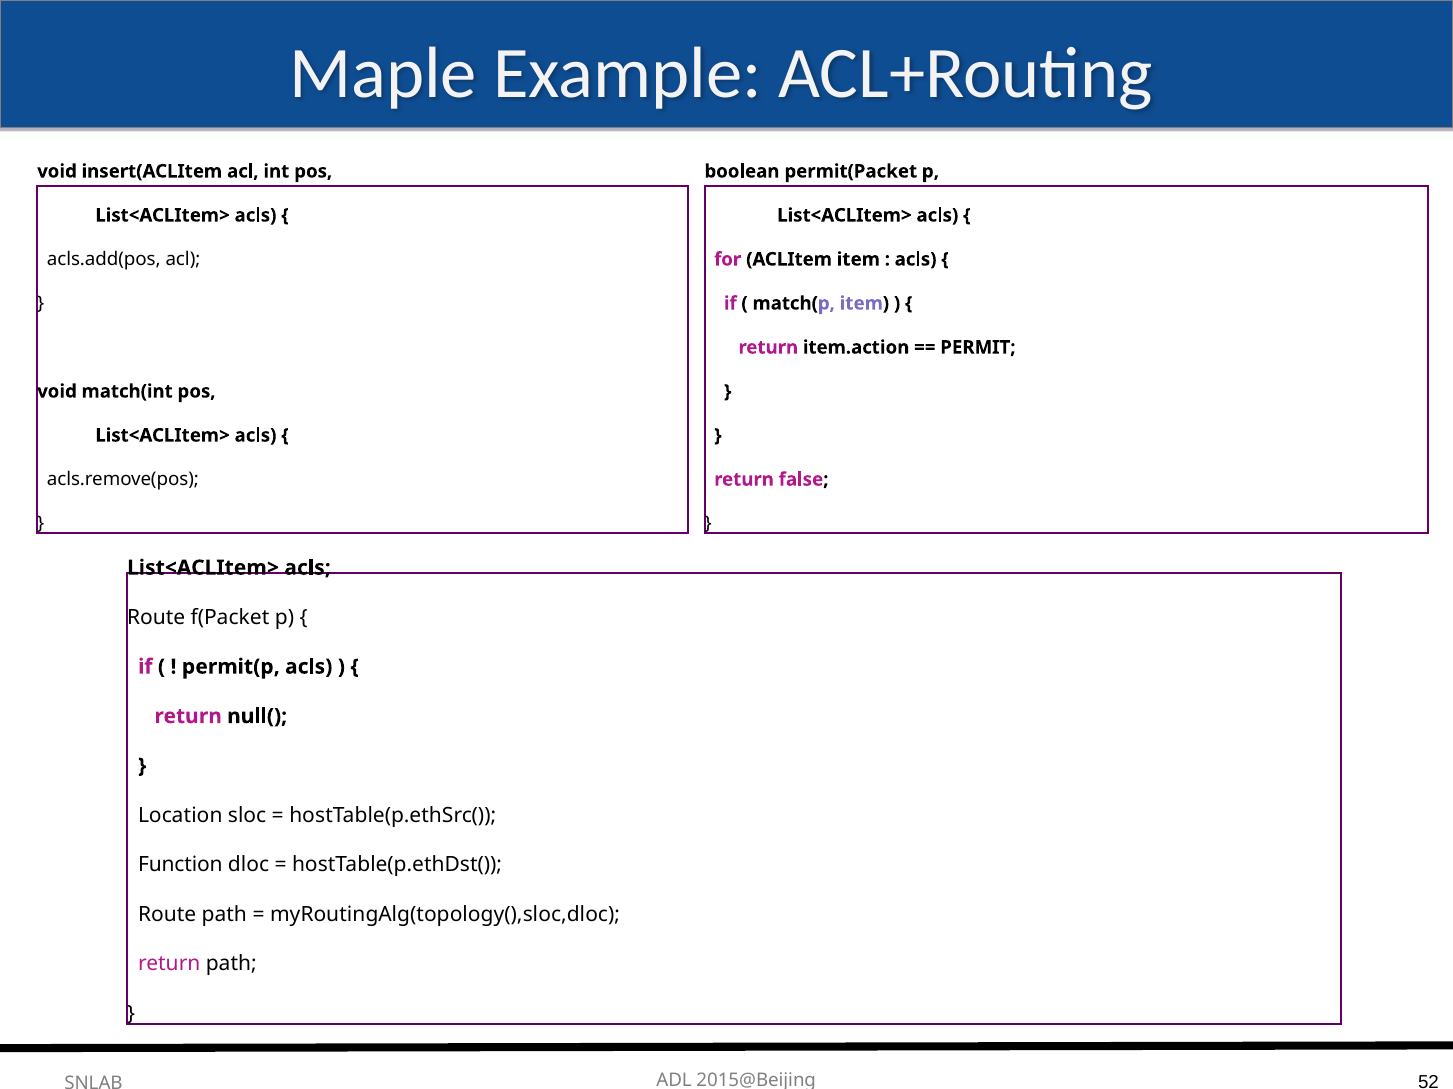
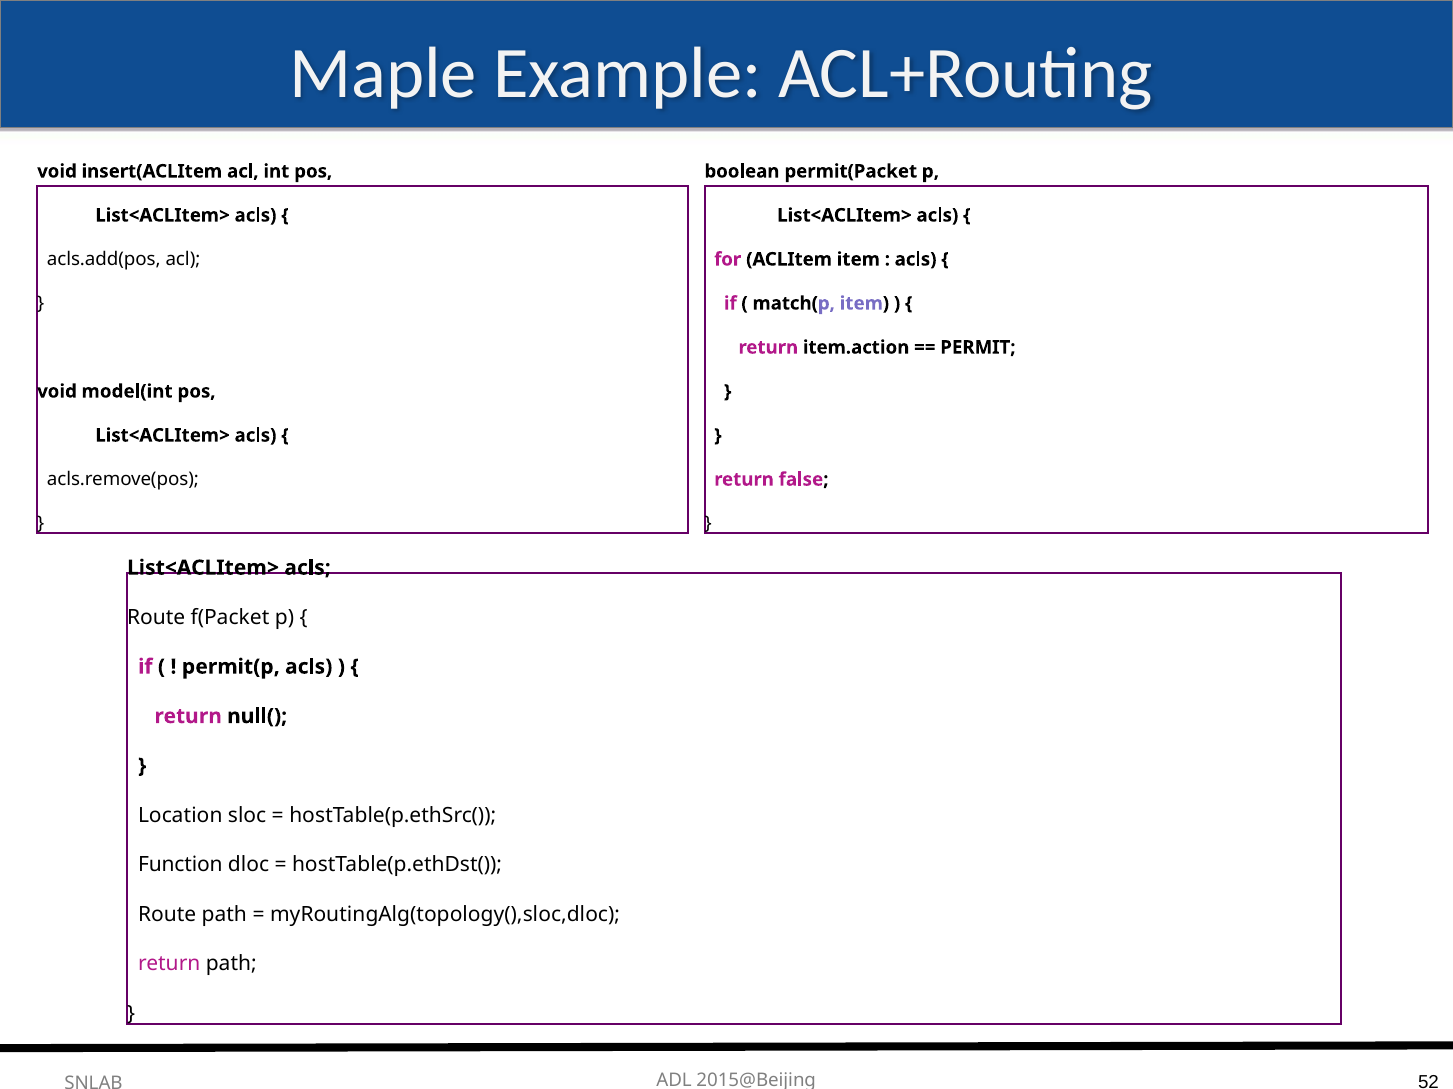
match(int: match(int -> model(int (127, 392)
